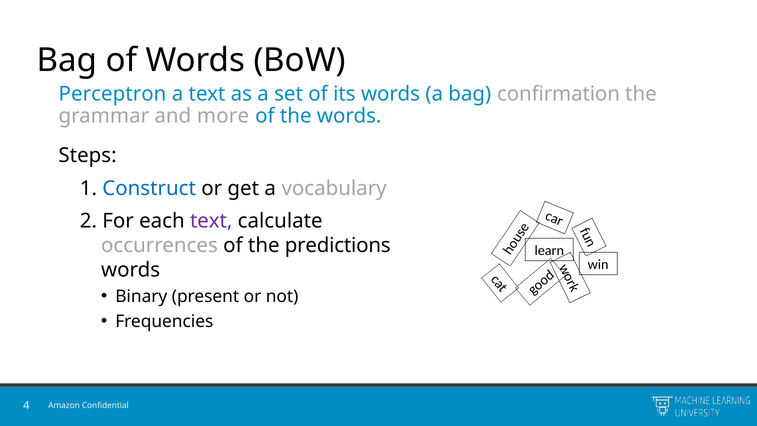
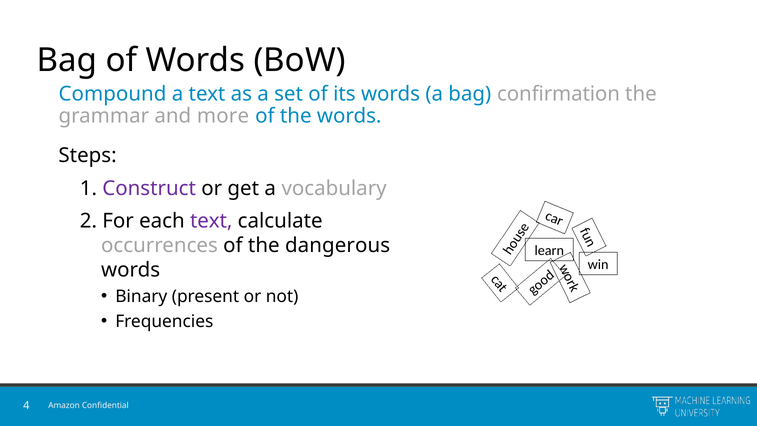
Perceptron: Perceptron -> Compound (113, 94)
Construct colour: blue -> purple (149, 188)
predictions: predictions -> dangerous (338, 245)
